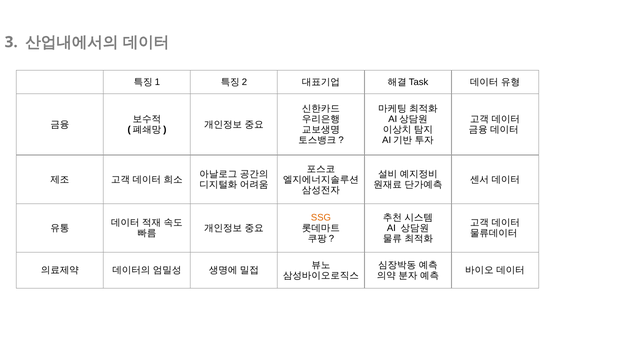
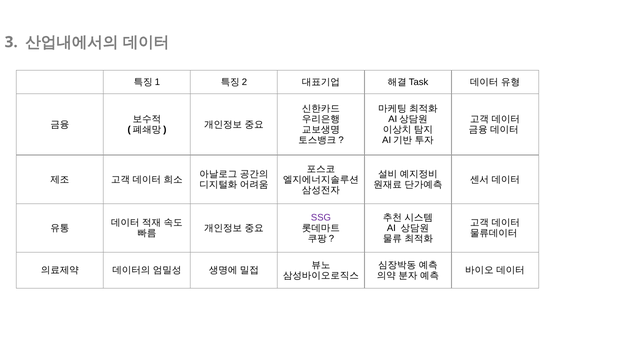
SSG colour: orange -> purple (321, 218)
